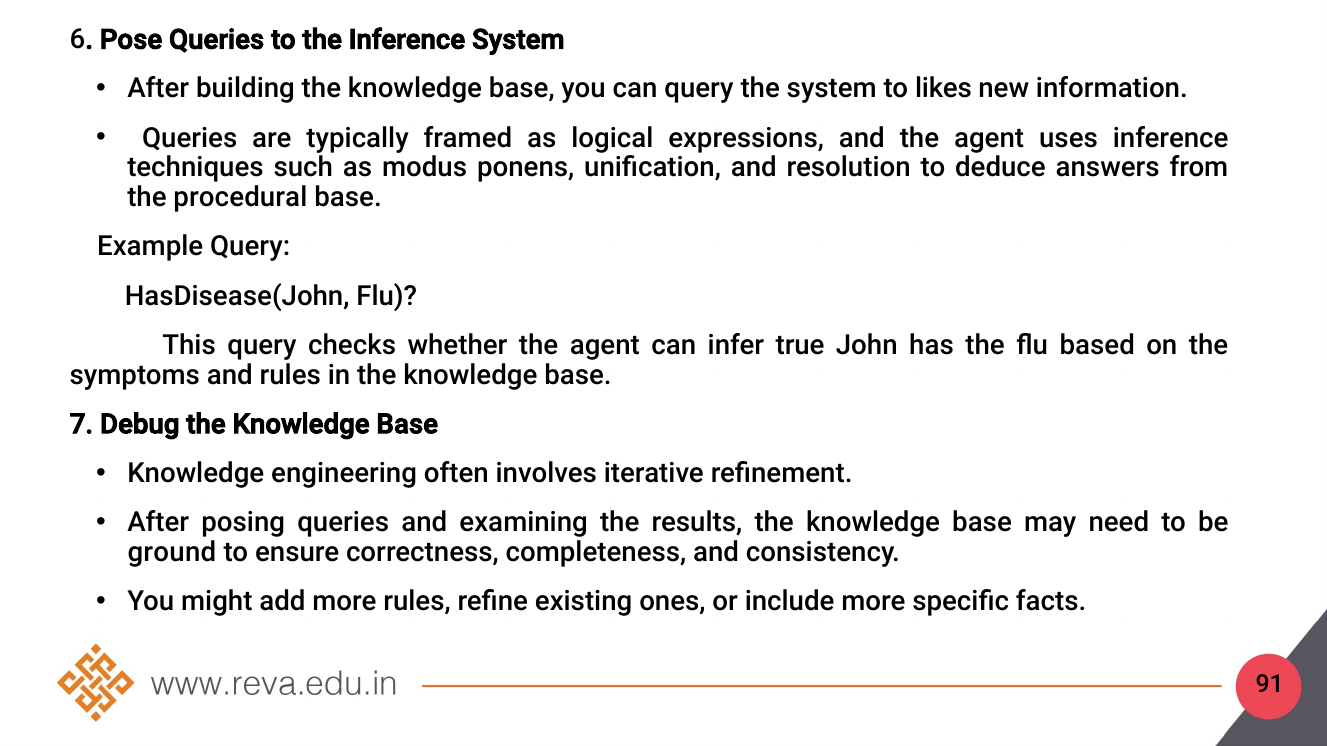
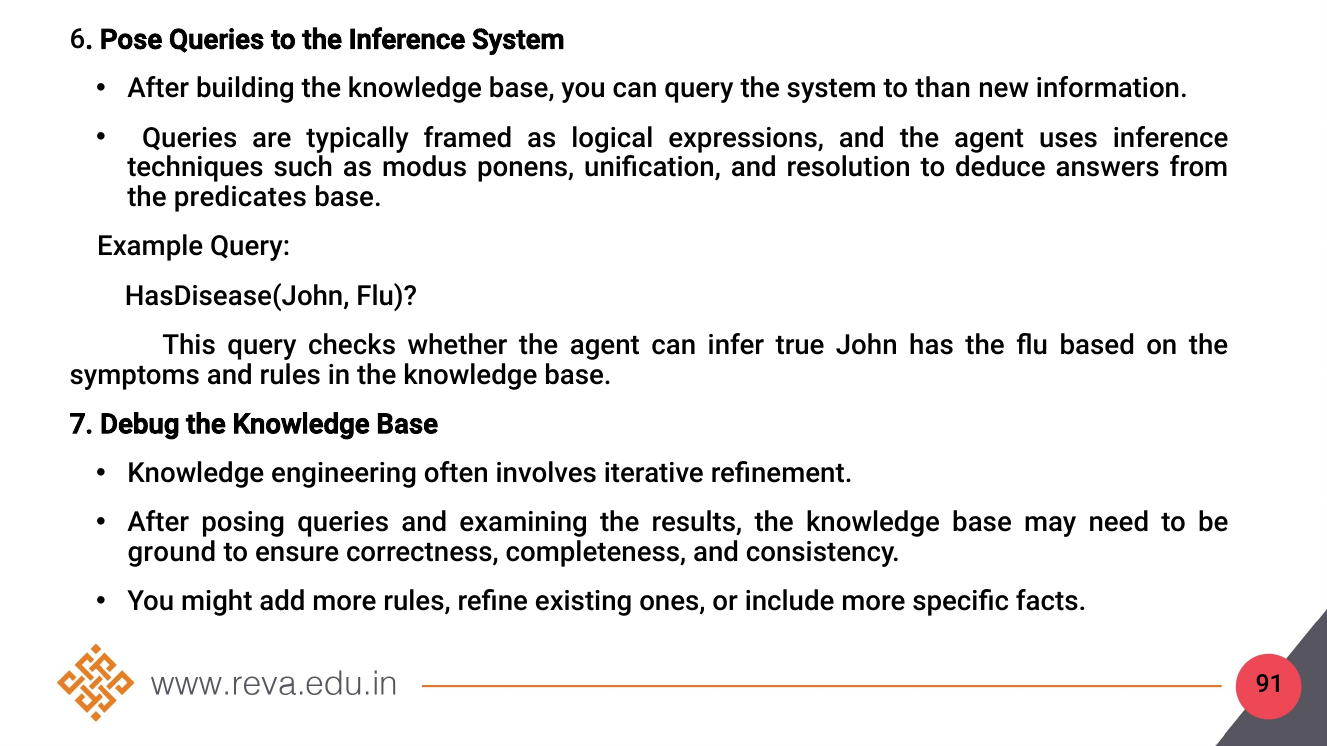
likes: likes -> than (943, 89)
procedural: procedural -> predicates (240, 198)
